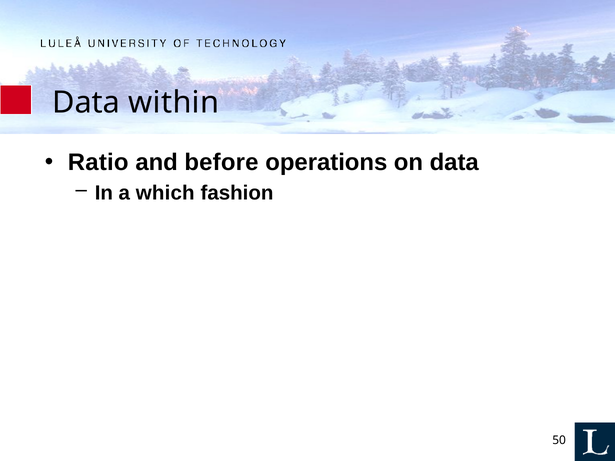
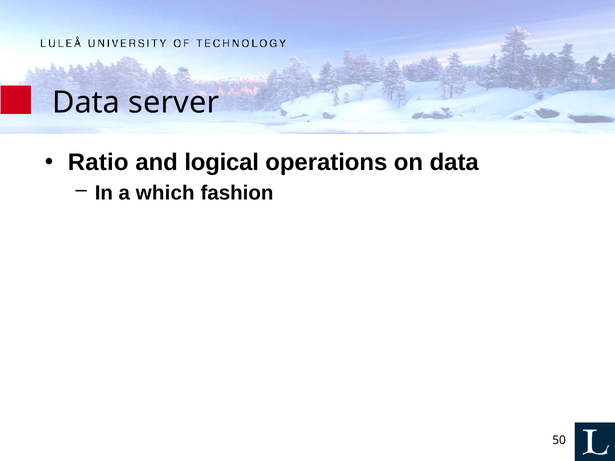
within: within -> server (174, 103)
before: before -> logical (222, 163)
